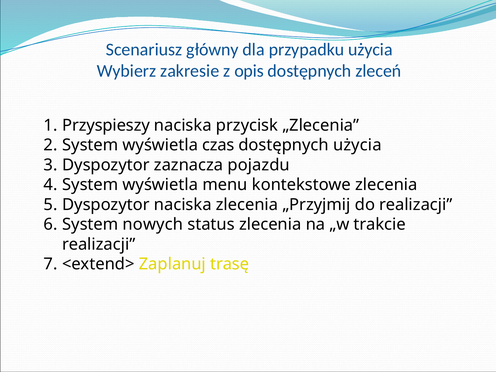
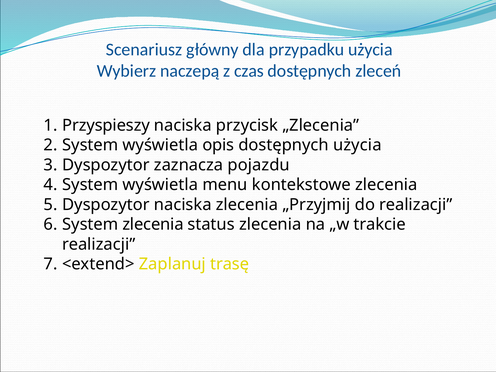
zakresie: zakresie -> naczepą (190, 71)
opis: opis -> czas (249, 71)
czas: czas -> opis (218, 145)
System nowych: nowych -> zlecenia (153, 224)
